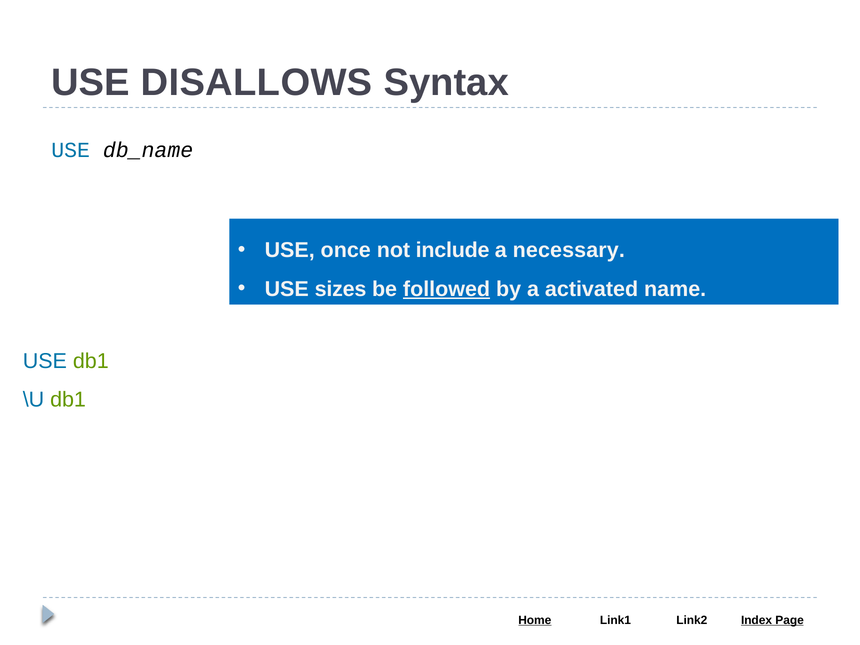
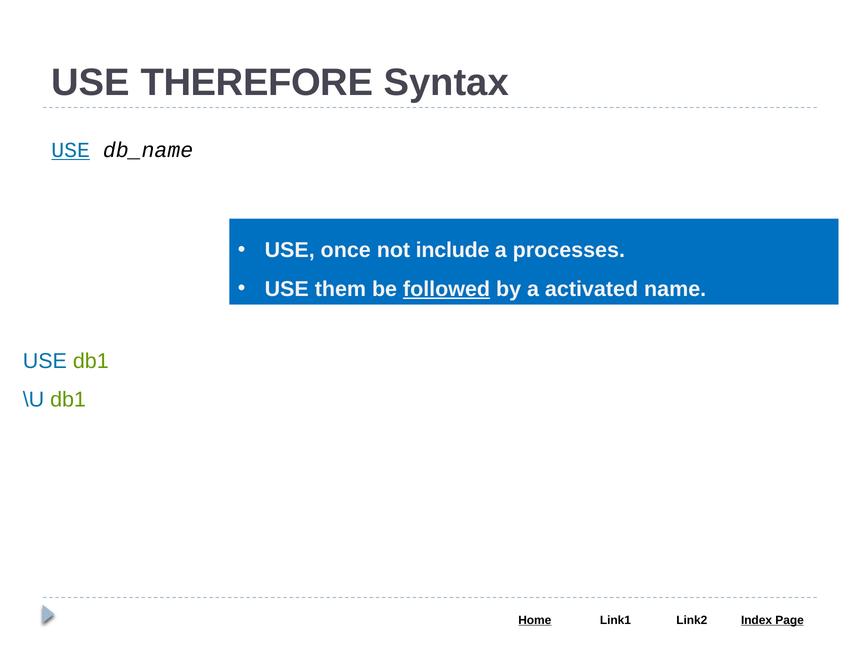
DISALLOWS: DISALLOWS -> THEREFORE (257, 82)
USE underline: none -> present (71, 150)
necessary: necessary -> processes (569, 250)
sizes: sizes -> them (340, 289)
